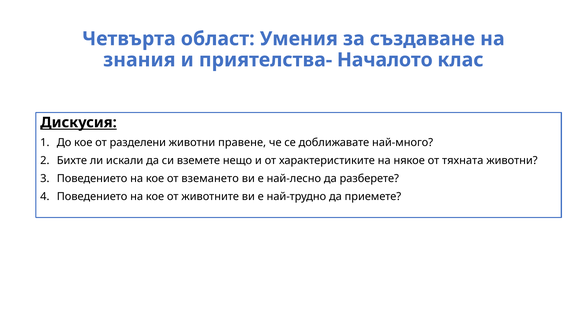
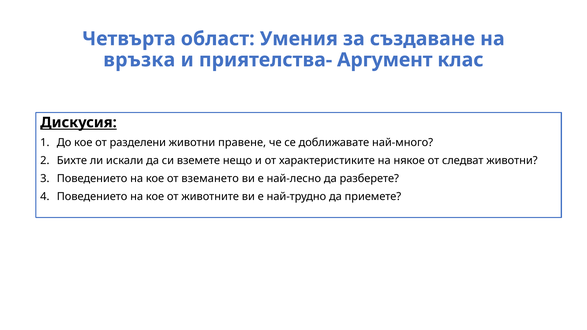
знания: знания -> връзка (139, 60)
Началото: Началото -> Аргумент (385, 60)
тяхната: тяхната -> следват (463, 161)
